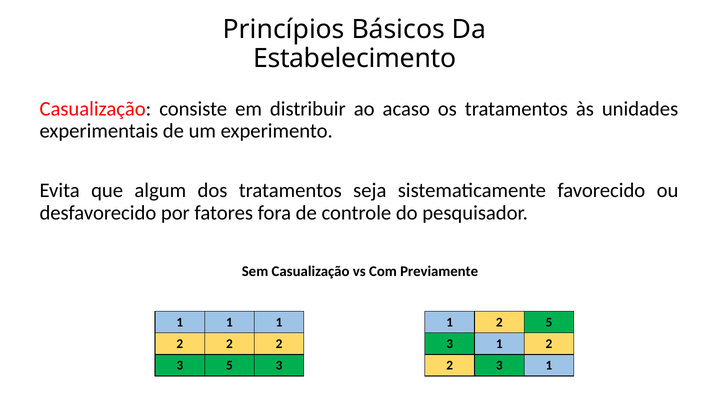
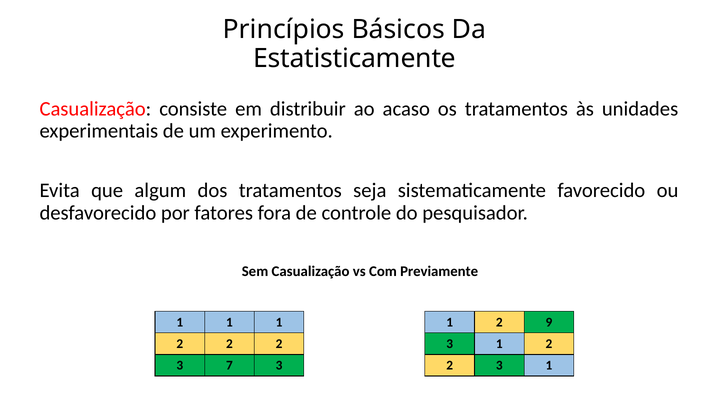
Estabelecimento: Estabelecimento -> Estatisticamente (355, 58)
2 5: 5 -> 9 (549, 322)
3 5: 5 -> 7 (229, 365)
